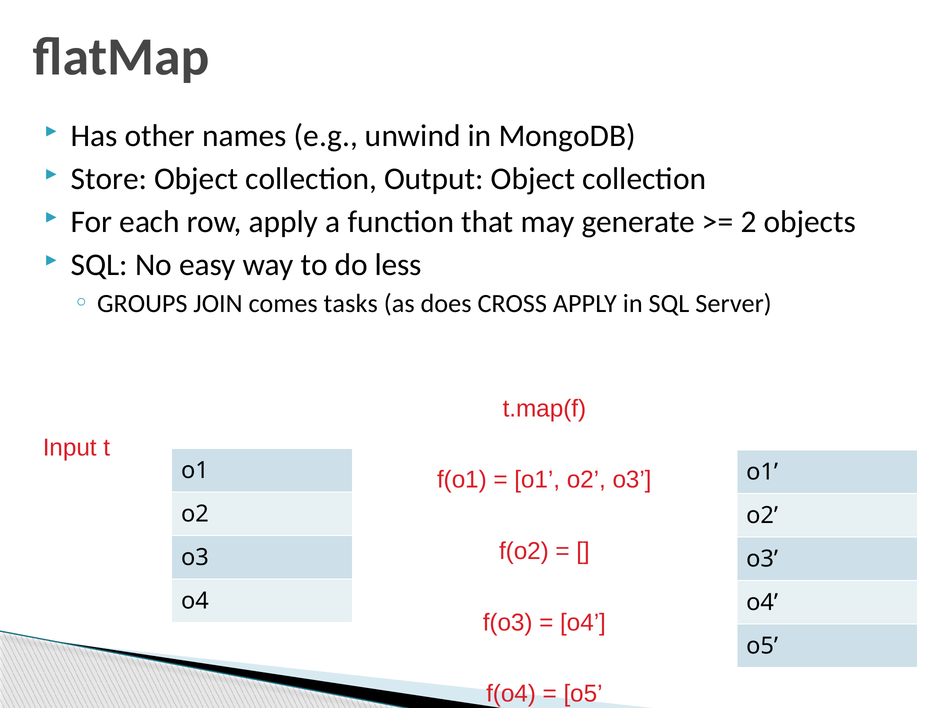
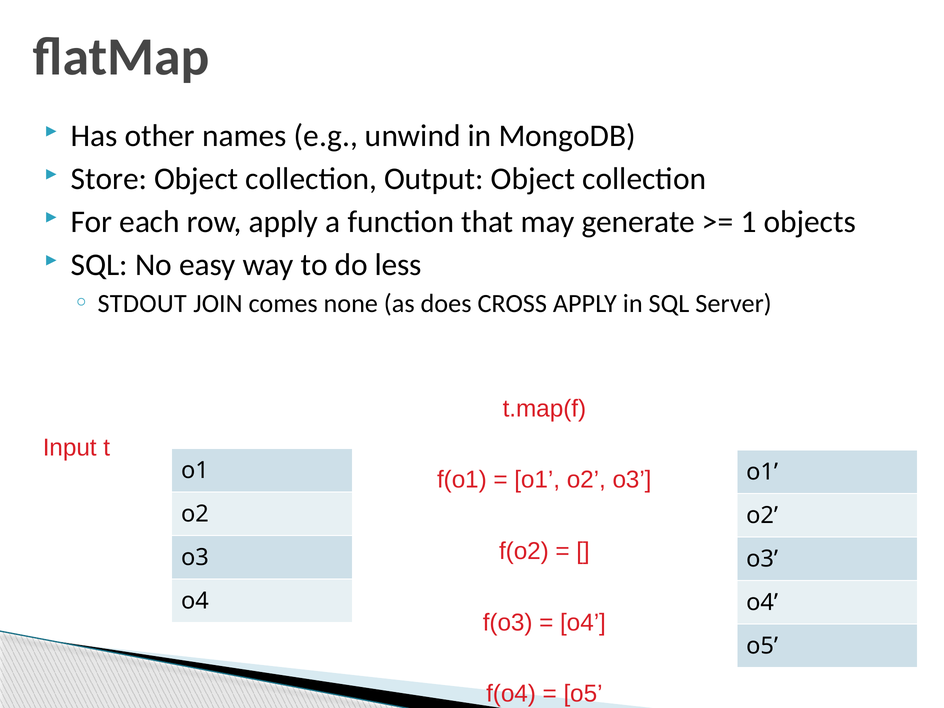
2: 2 -> 1 (748, 222)
GROUPS: GROUPS -> STDOUT (142, 303)
tasks: tasks -> none (351, 303)
